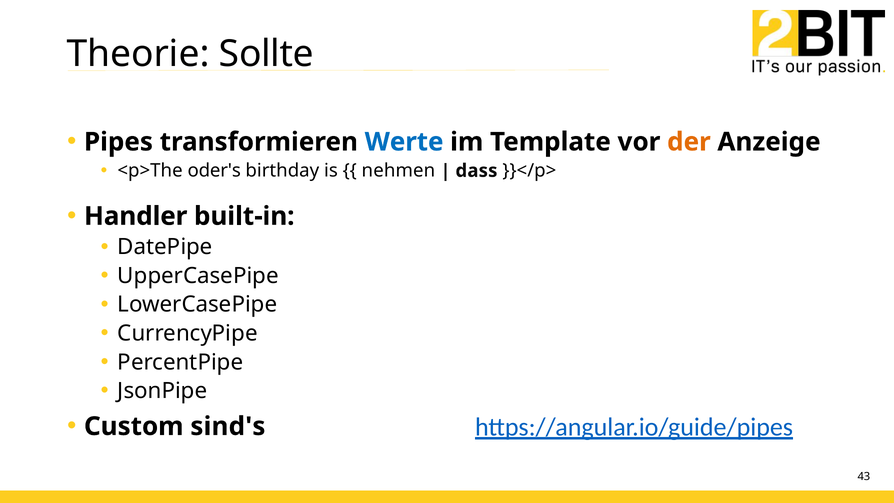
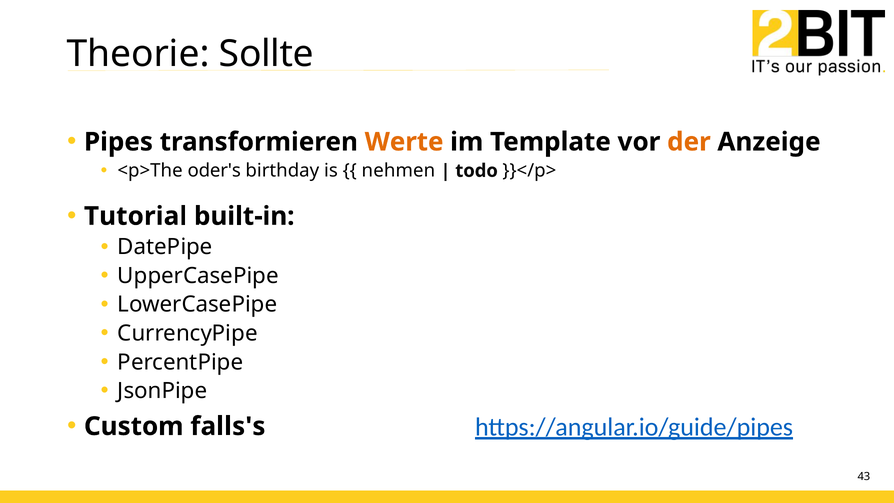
Werte colour: blue -> orange (404, 142)
dass: dass -> todo (477, 171)
Handler: Handler -> Tutorial (136, 216)
sind's: sind's -> falls's (228, 426)
